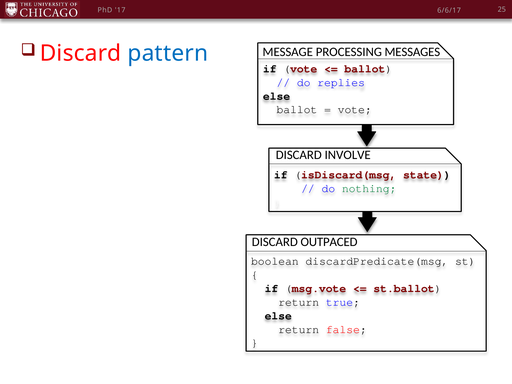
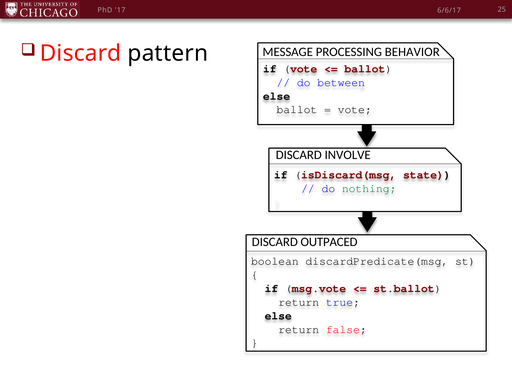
pattern colour: blue -> black (168, 53)
MESSAGES: MESSAGES -> BEHAVIOR (412, 52)
replies: replies -> between (341, 82)
